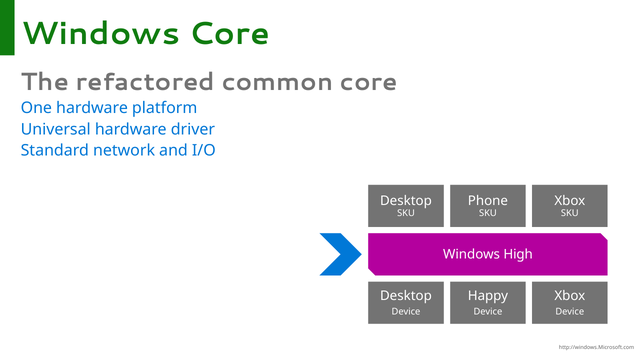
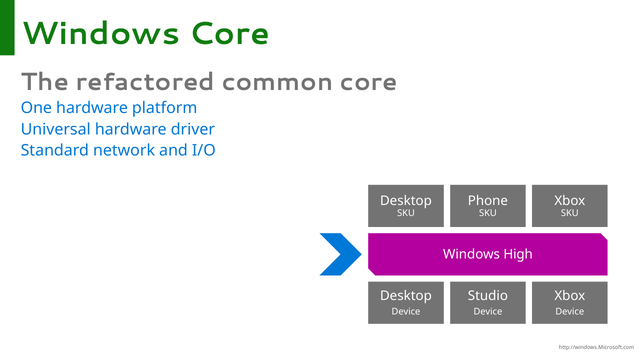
Happy: Happy -> Studio (488, 296)
